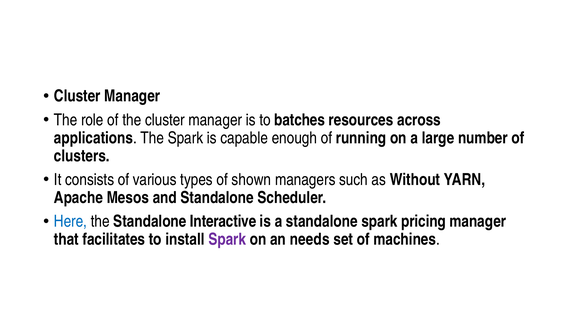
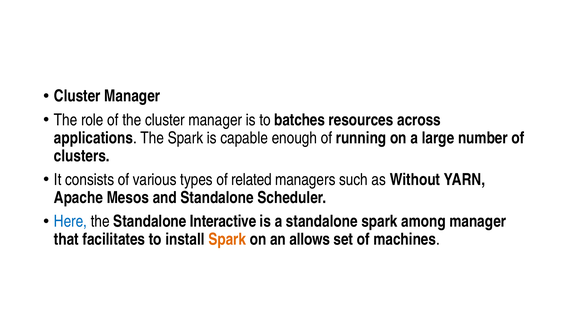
shown: shown -> related (252, 179)
pricing: pricing -> among (424, 221)
Spark colour: purple -> orange (227, 239)
needs: needs -> allows (310, 239)
